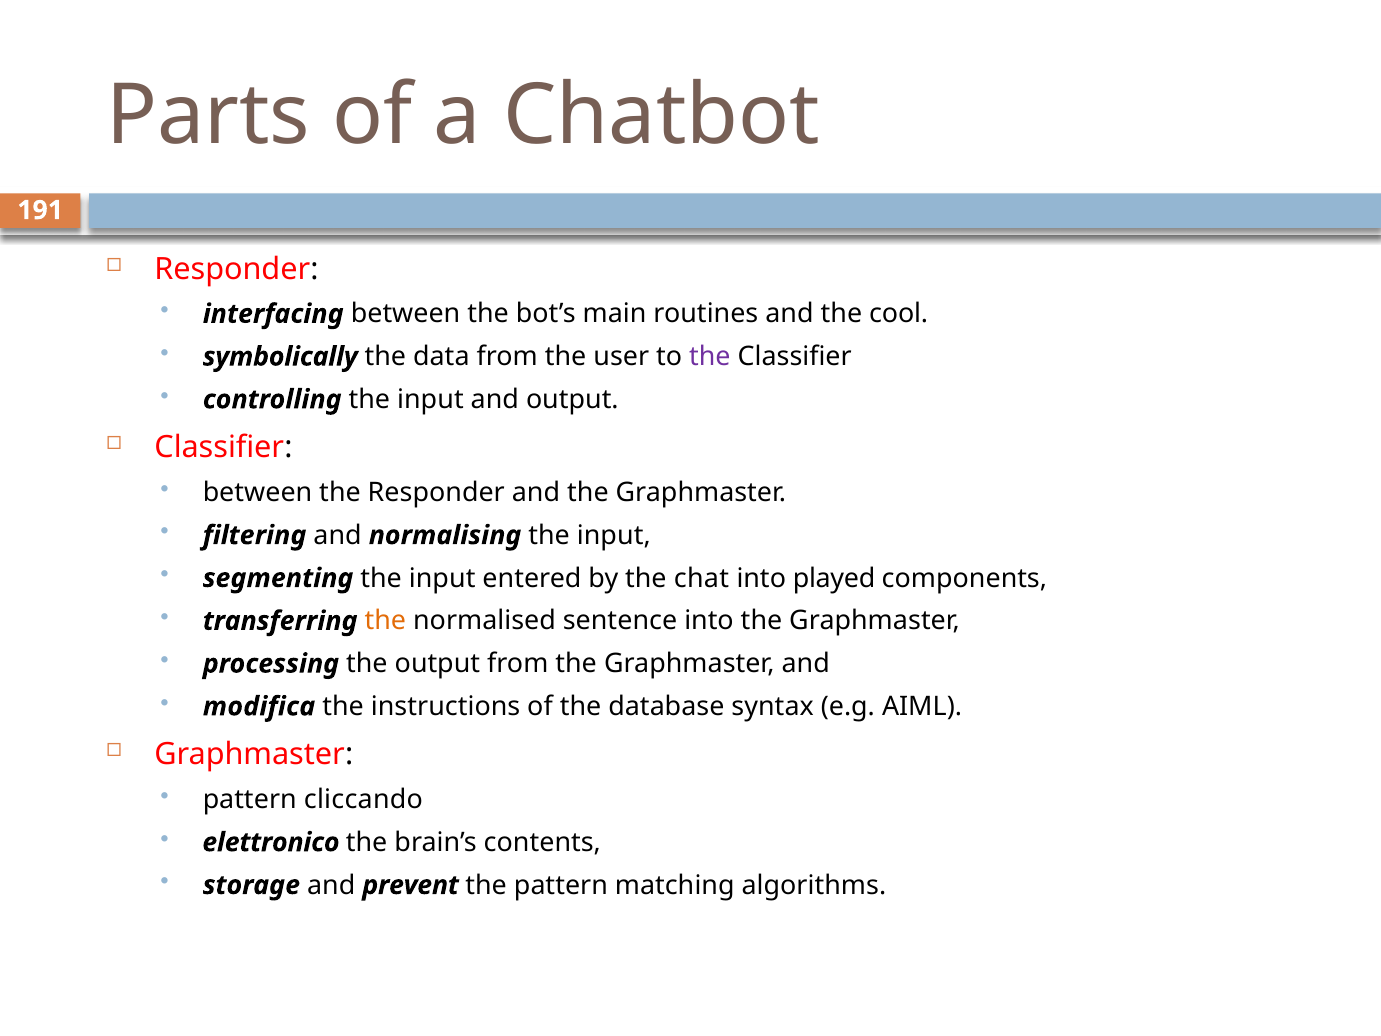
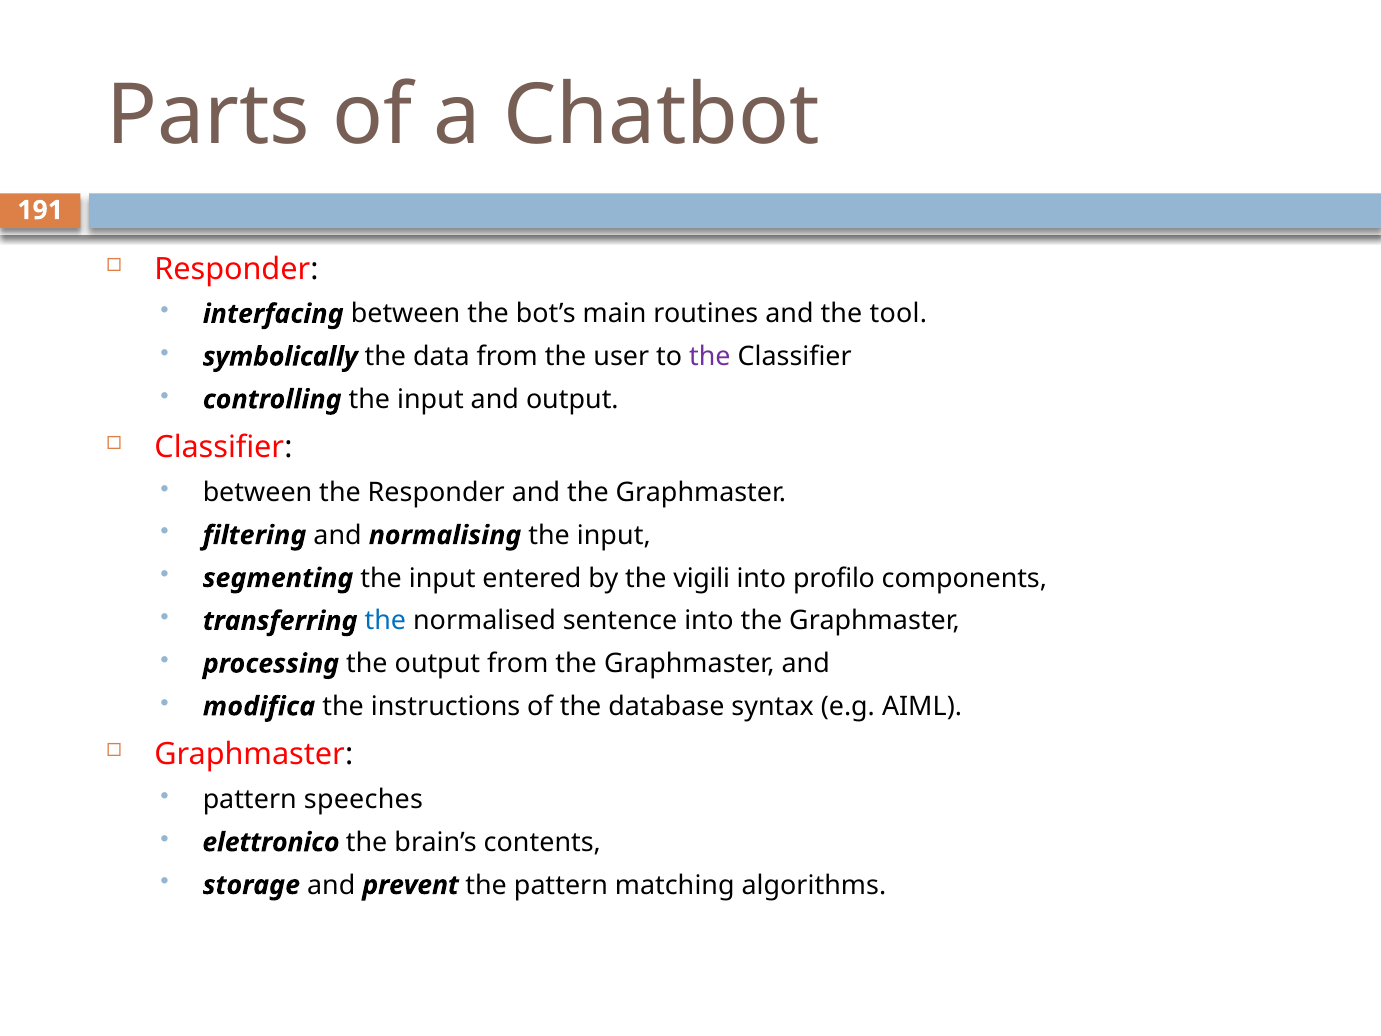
cool: cool -> tool (898, 314)
chat: chat -> vigili (702, 578)
played: played -> profilo (834, 578)
the colour: orange -> blue (385, 621)
cliccando: cliccando -> speeches (363, 799)
